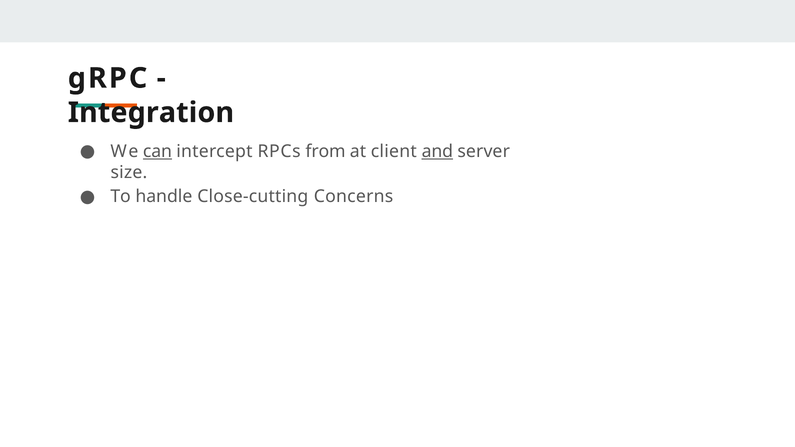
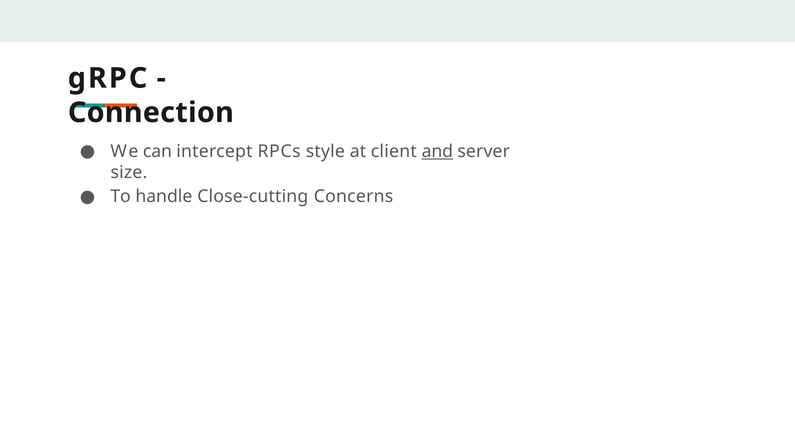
Integration: Integration -> Connection (151, 113)
can underline: present -> none (157, 151)
from: from -> style (325, 151)
